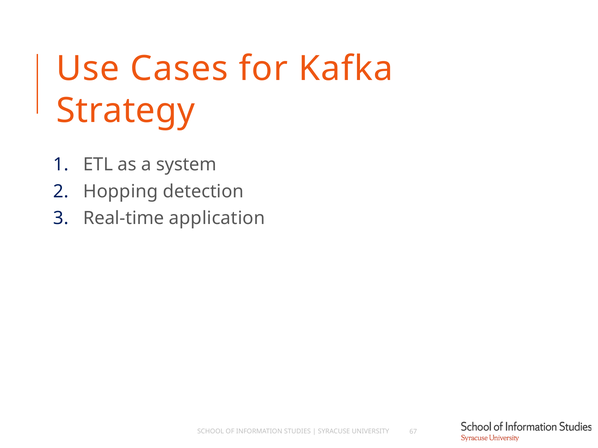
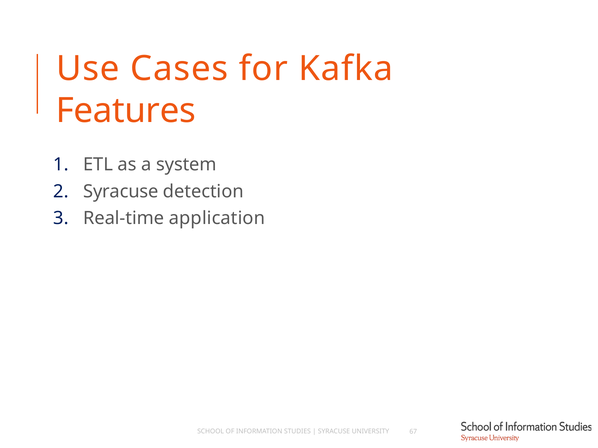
Strategy: Strategy -> Features (126, 111)
Hopping: Hopping -> Syracuse (121, 192)
